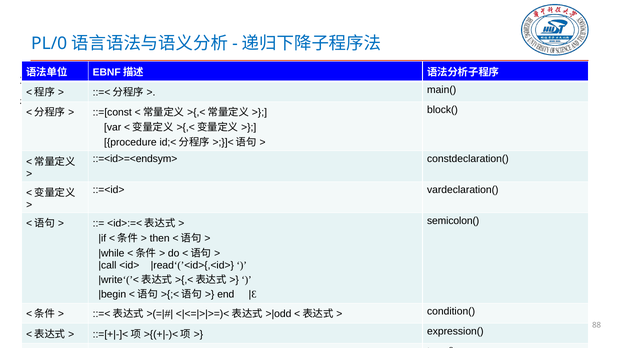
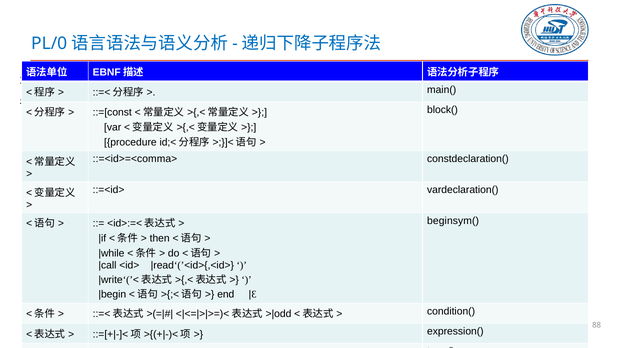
::=<id>=<endsym>: ::=<id>=<endsym> -> ::=<id>=<comma> (135, 159)
semicolon(: semicolon( -> beginsym( (453, 221)
